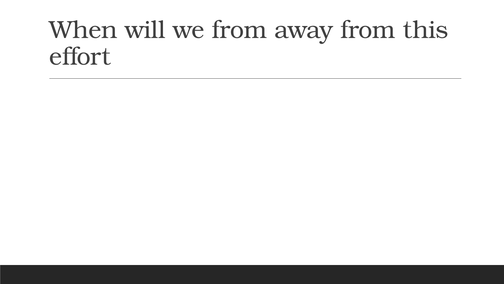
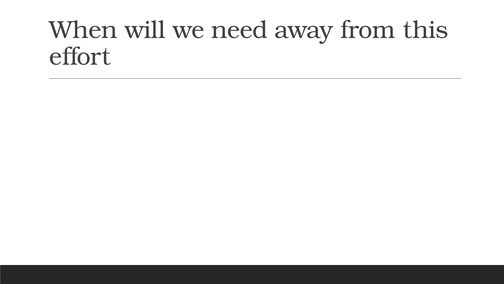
we from: from -> need (240, 30)
